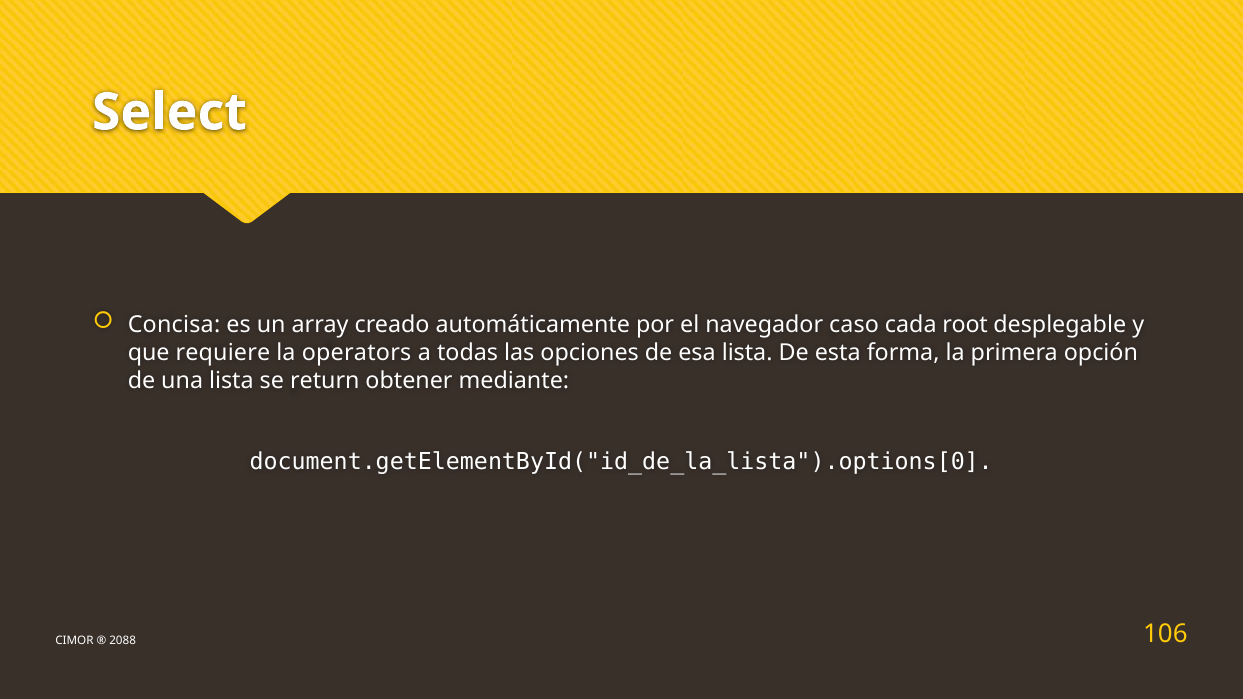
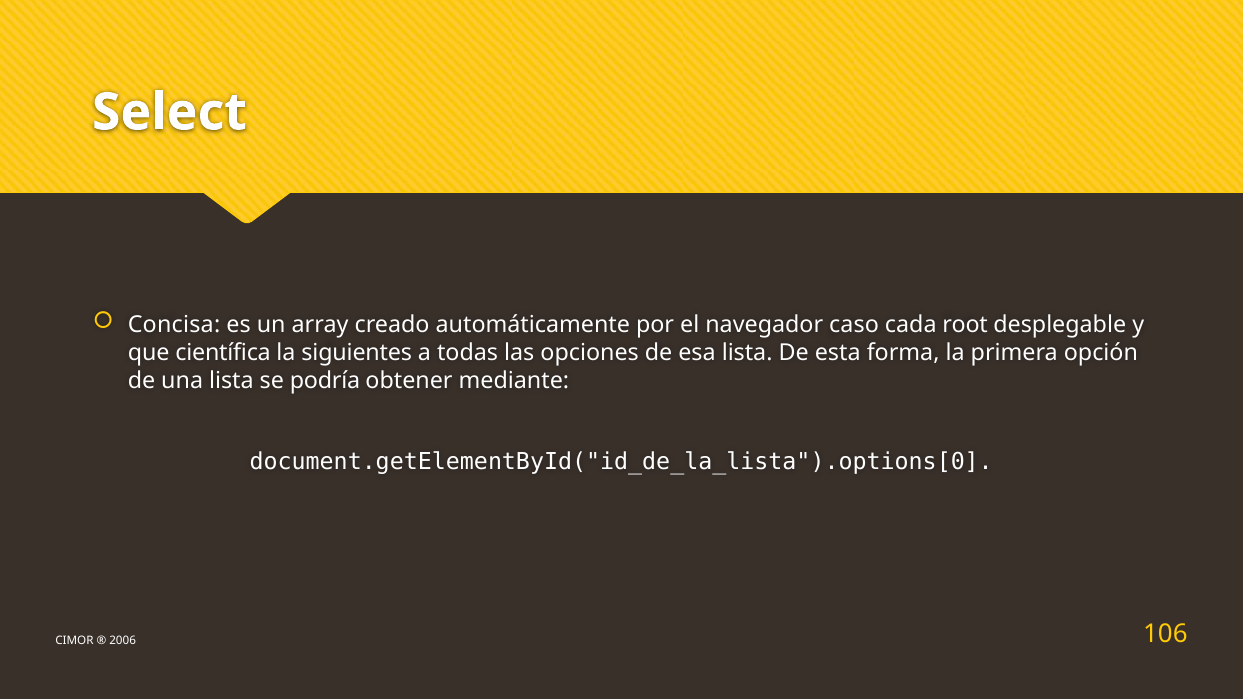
requiere: requiere -> científica (223, 353)
operators: operators -> siguientes (357, 353)
return: return -> podría (325, 381)
2088: 2088 -> 2006 (123, 640)
